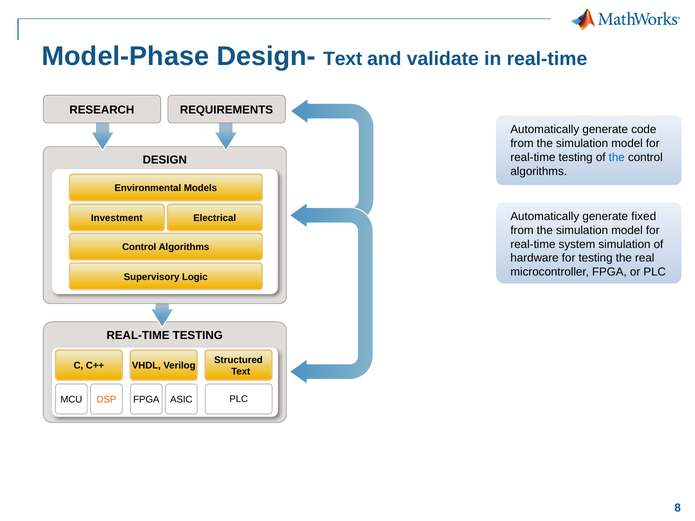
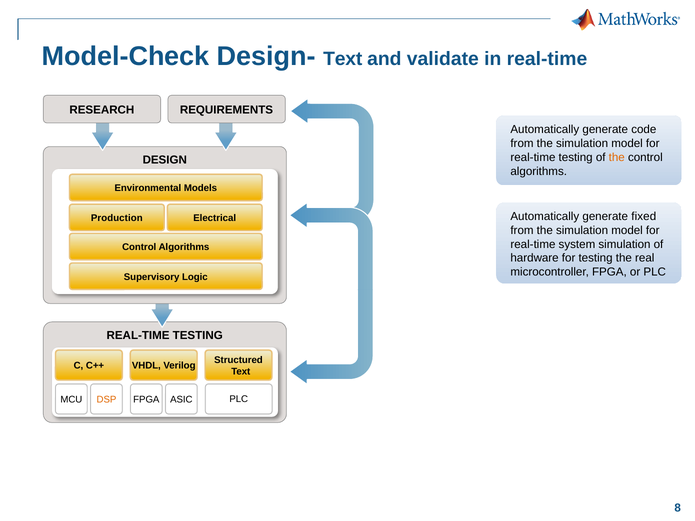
Model-Phase: Model-Phase -> Model-Check (126, 56)
the colour: blue -> orange (617, 157)
Investment: Investment -> Production (117, 218)
